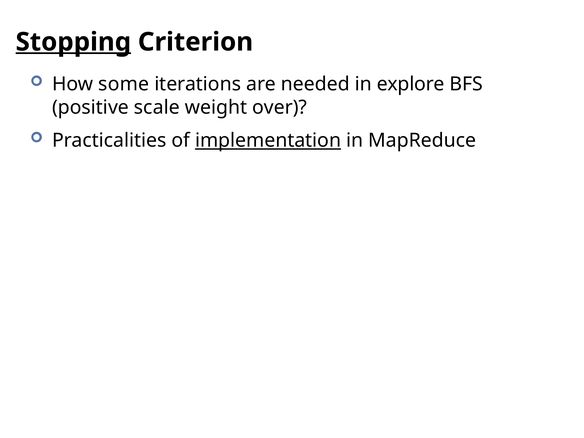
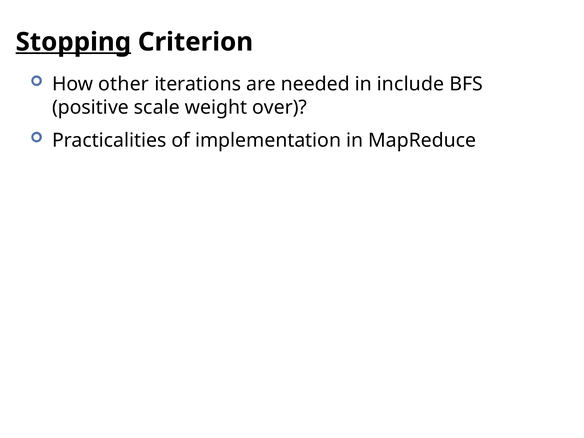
some: some -> other (124, 84)
explore: explore -> include (410, 84)
implementation underline: present -> none (268, 141)
